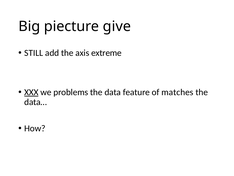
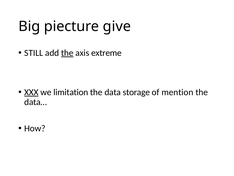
the underline: none -> present (67, 53)
problems: problems -> limitation (71, 92)
feature: feature -> storage (136, 92)
matches: matches -> mention (177, 92)
